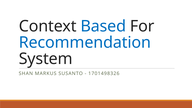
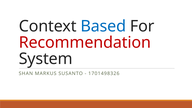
Recommendation colour: blue -> red (85, 43)
